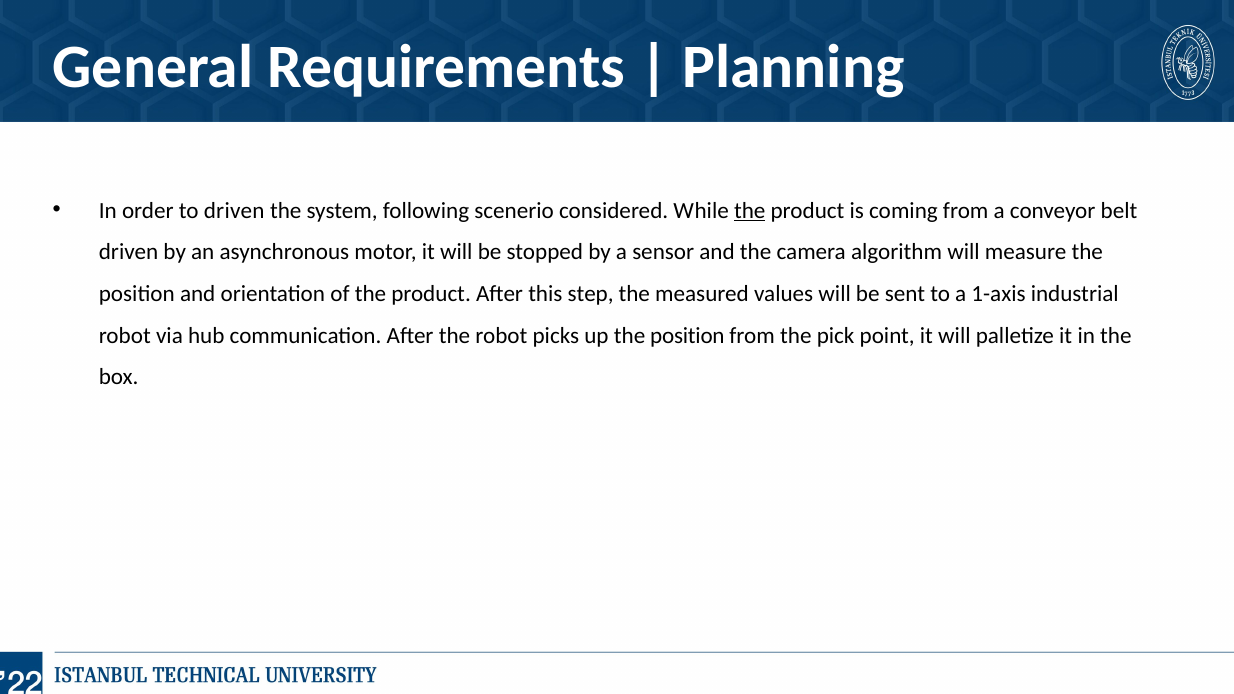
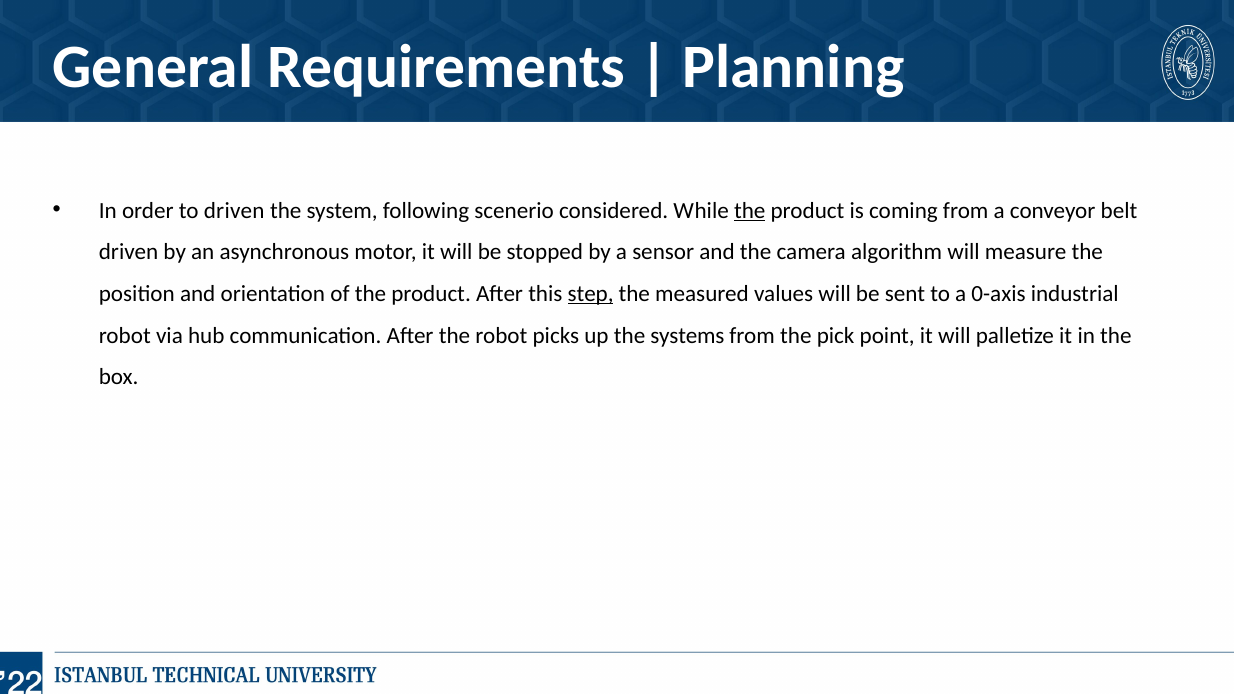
step underline: none -> present (591, 294)
1-axis: 1-axis -> 0-axis (999, 294)
up the position: position -> systems (687, 336)
